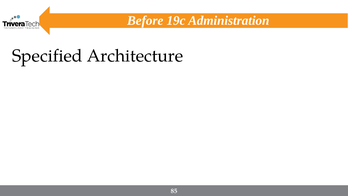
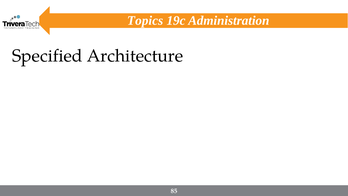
Before: Before -> Topics (145, 21)
